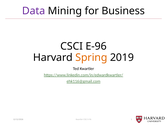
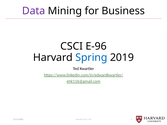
Spring colour: orange -> blue (91, 58)
